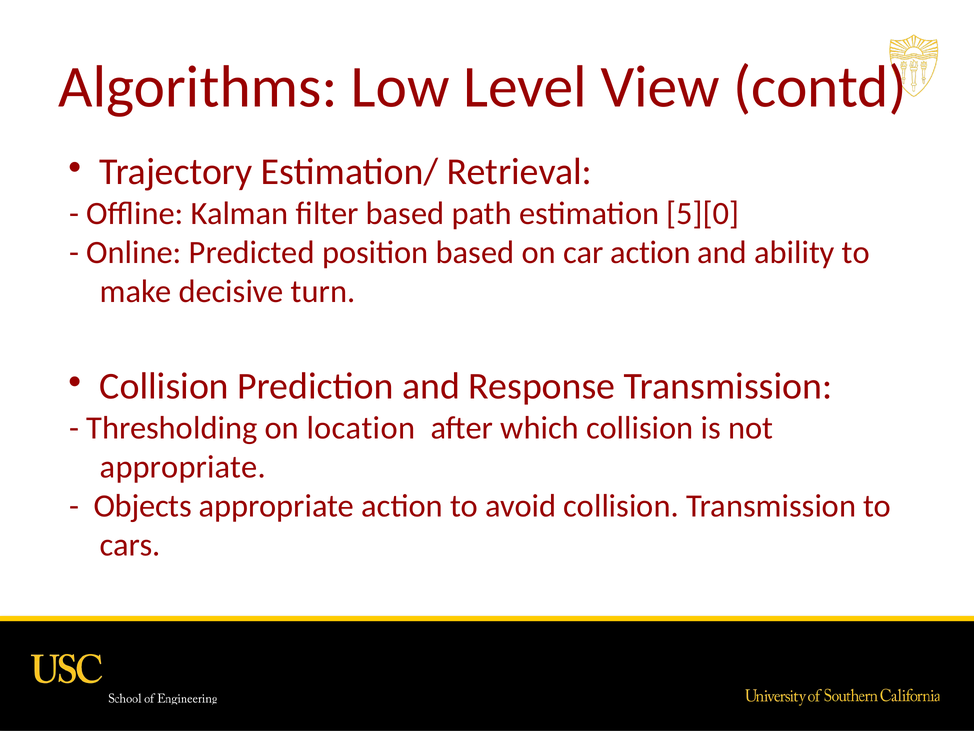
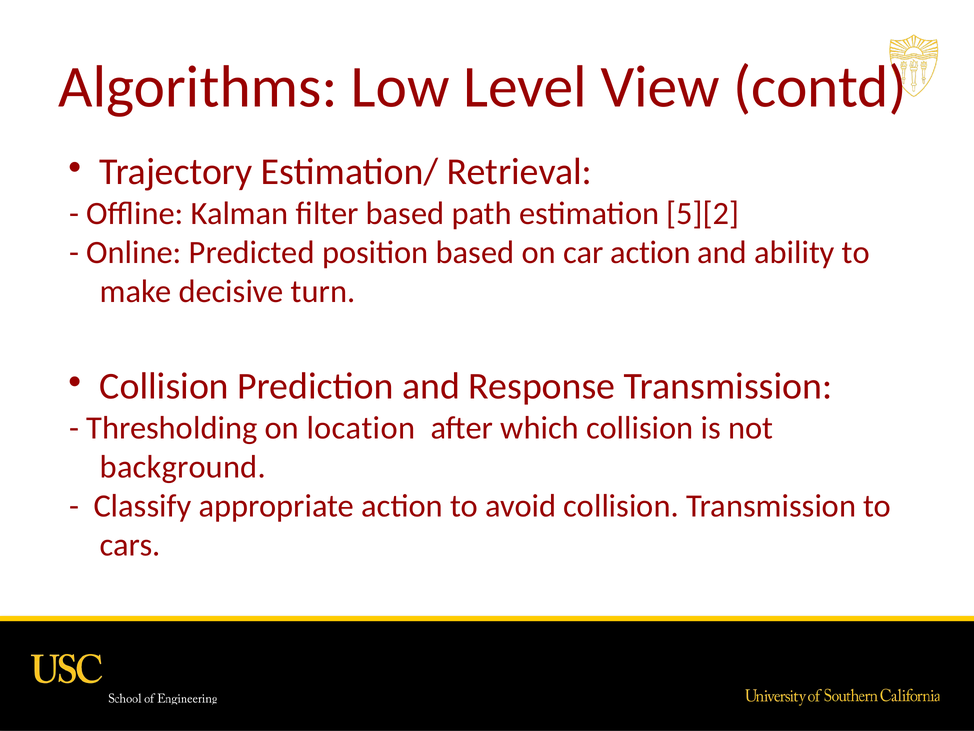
5][0: 5][0 -> 5][2 (703, 213)
appropriate: appropriate -> background (183, 467)
Objects: Objects -> Classify (143, 506)
